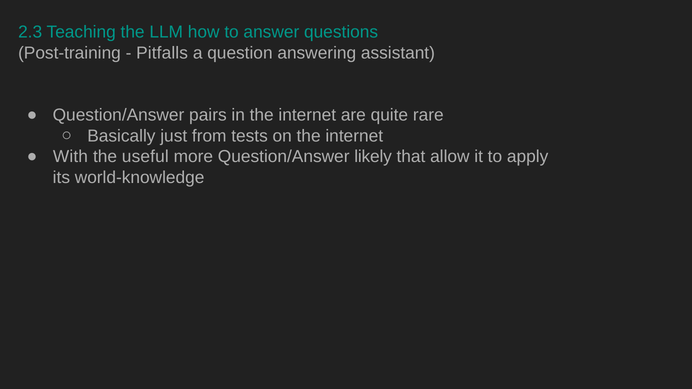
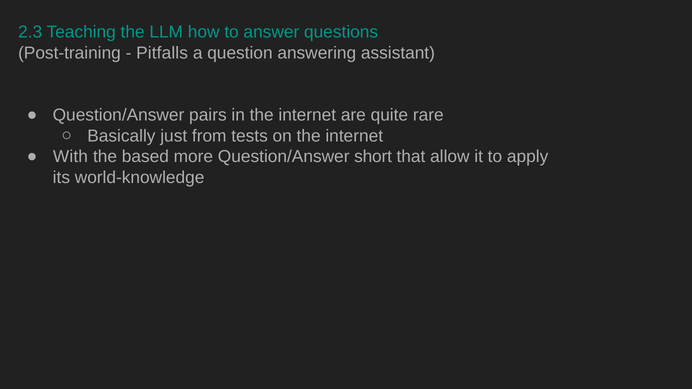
useful: useful -> based (145, 157)
likely: likely -> short (373, 157)
